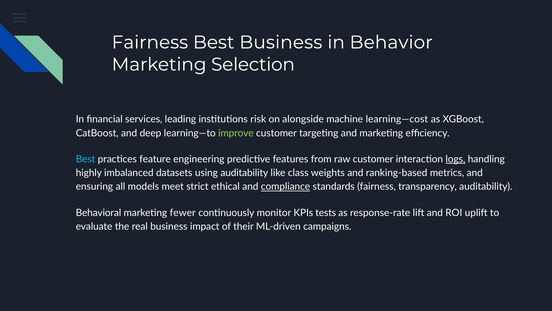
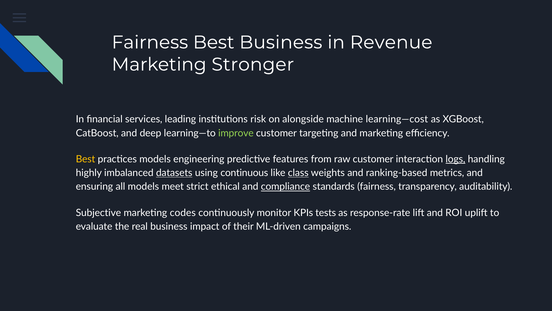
Behavior: Behavior -> Revenue (391, 42)
Selection: Selection -> Stronger (253, 64)
Best colour: light blue -> yellow (85, 159)
practices feature: feature -> models (155, 159)
datasets underline: none -> present (174, 173)
using auditability: auditability -> continuous (244, 173)
class underline: none -> present (298, 173)
Behavioral: Behavioral -> Subjective (98, 212)
fewer: fewer -> codes (183, 212)
